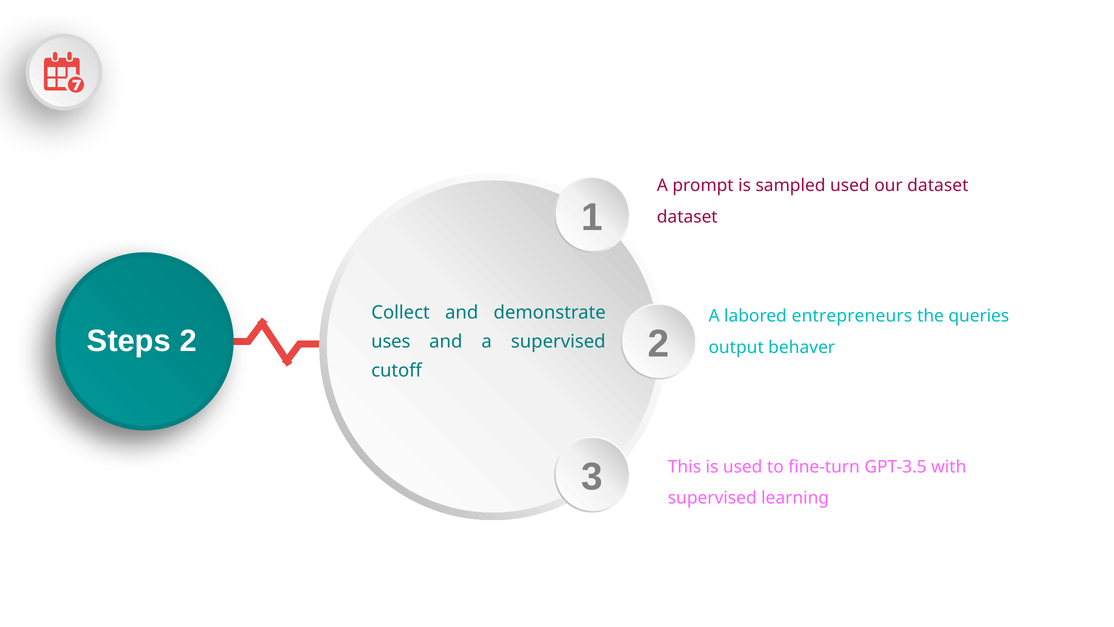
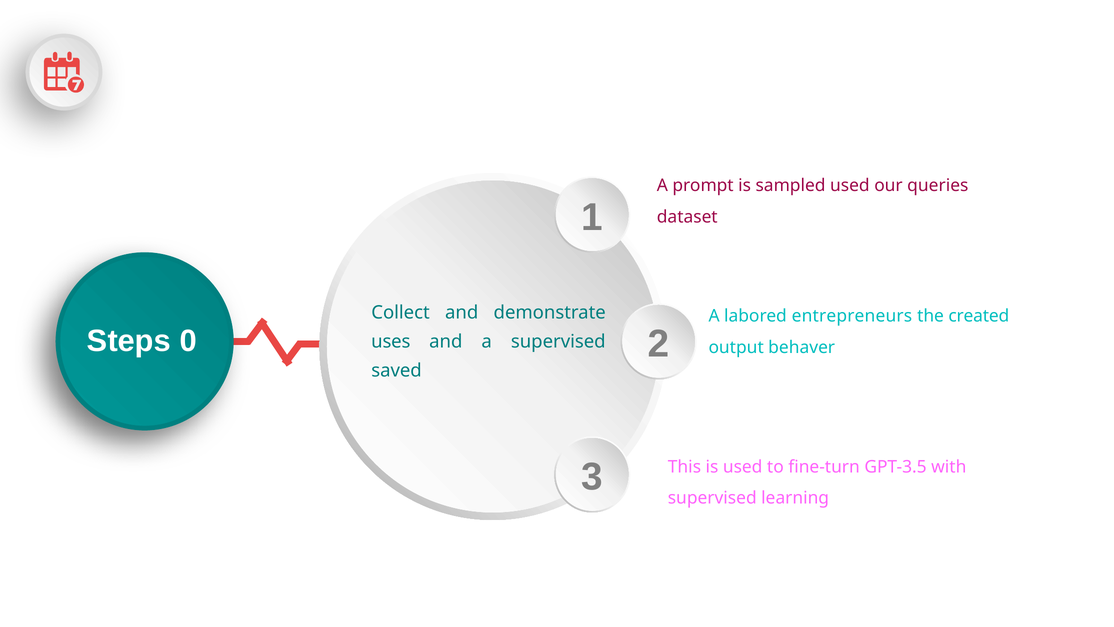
our dataset: dataset -> queries (938, 185)
queries: queries -> created (979, 316)
Steps 2: 2 -> 0 (188, 341)
cutoff: cutoff -> saved (397, 370)
